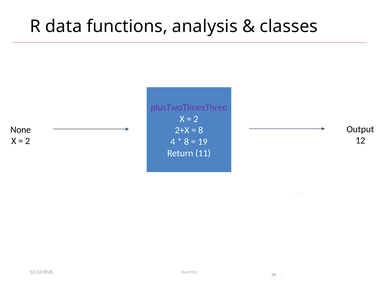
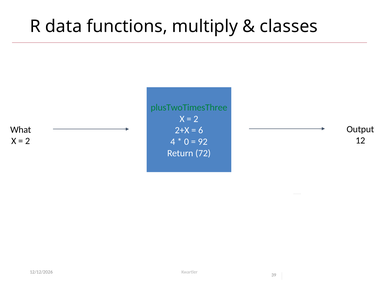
analysis: analysis -> multiply (205, 26)
plusTwoTimesThree colour: purple -> green (189, 107)
None: None -> What (21, 129)
8: 8 -> 6 (201, 130)
8: 8 -> 0 (187, 141)
19: 19 -> 92 (203, 141)
11: 11 -> 72 (203, 153)
